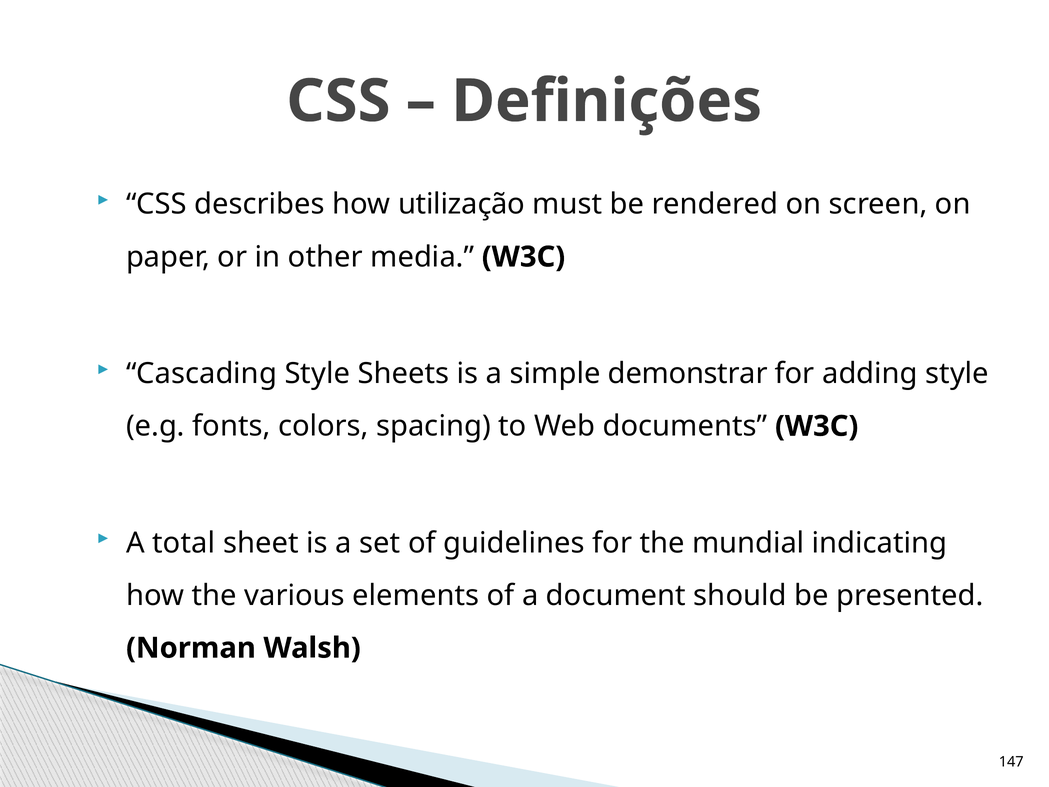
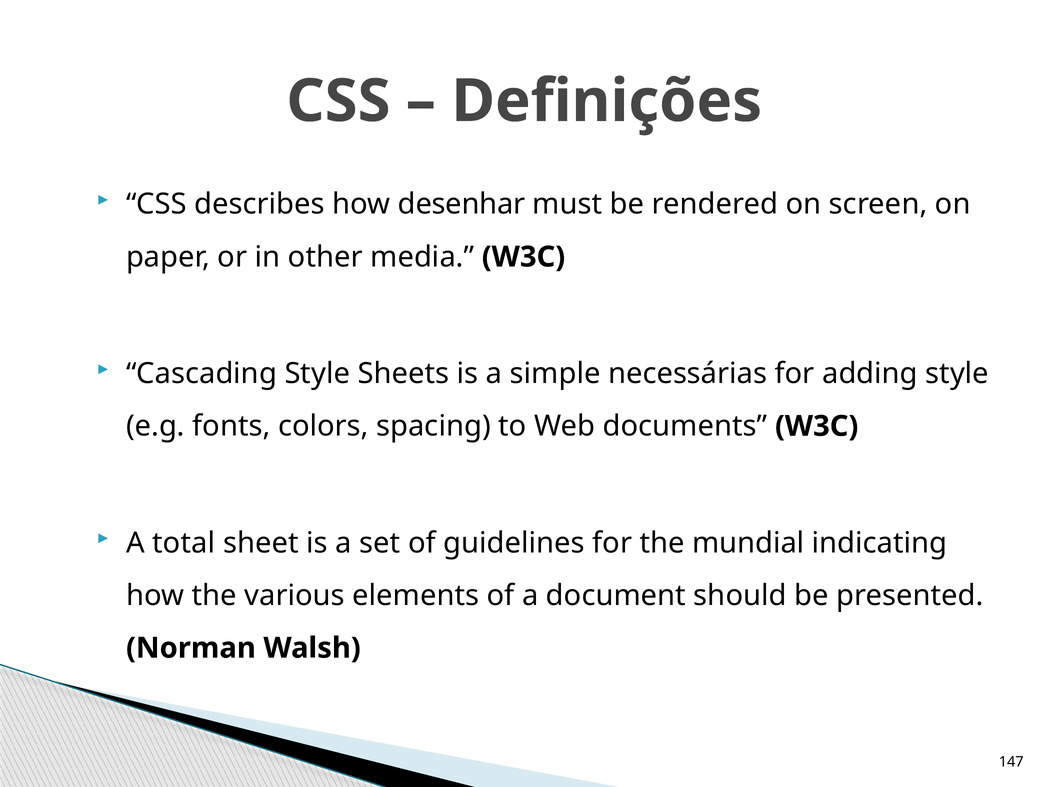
utilização: utilização -> desenhar (462, 204)
demonstrar: demonstrar -> necessárias (688, 374)
